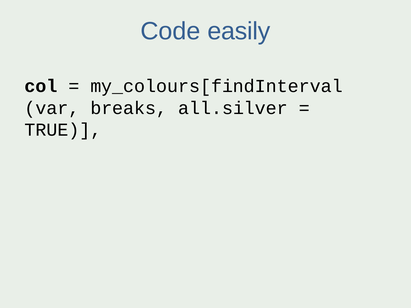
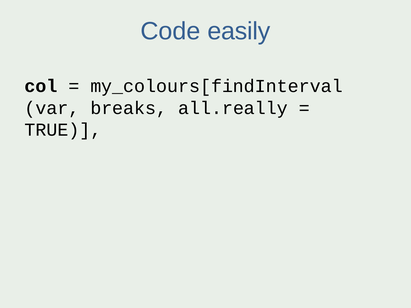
all.silver: all.silver -> all.really (233, 108)
